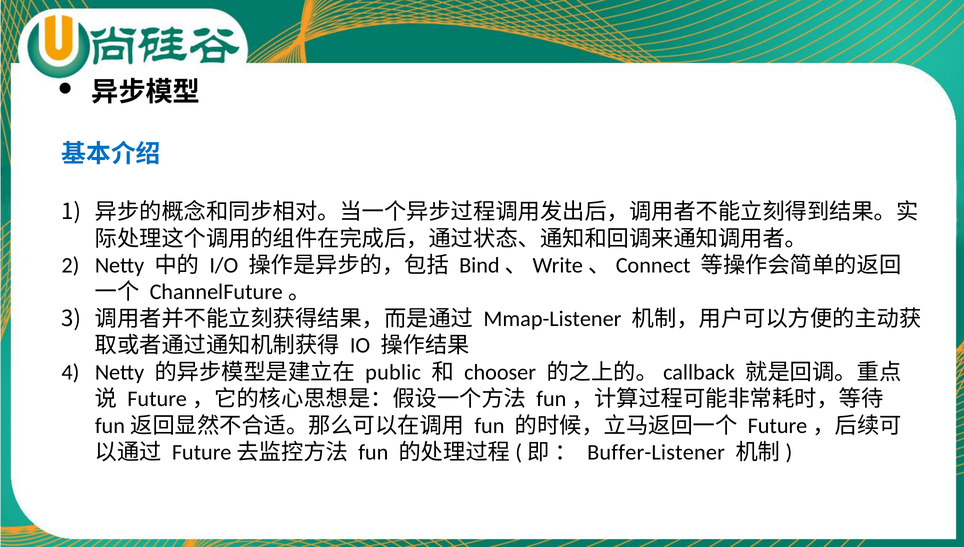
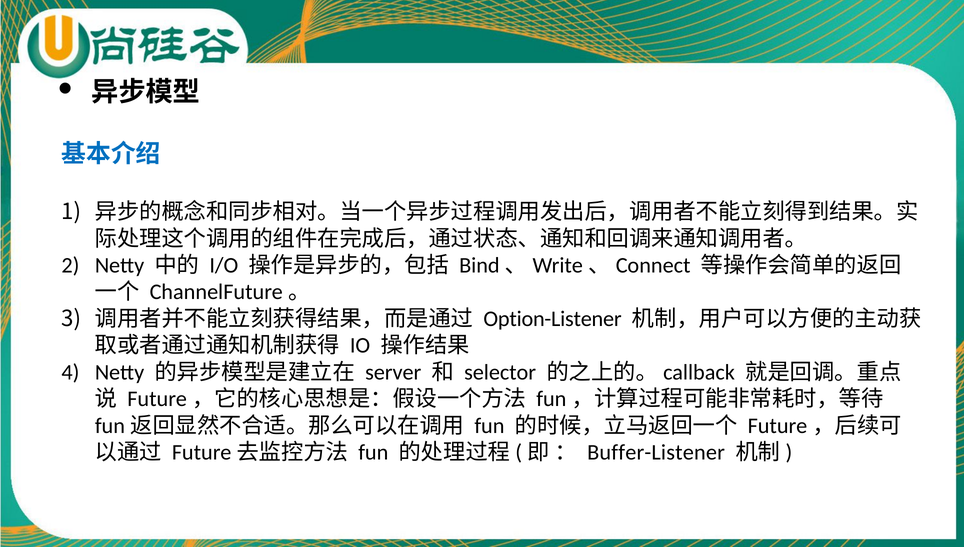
Mmap-Listener: Mmap-Listener -> Option-Listener (553, 319)
public: public -> server (393, 372)
chooser: chooser -> selector (500, 372)
